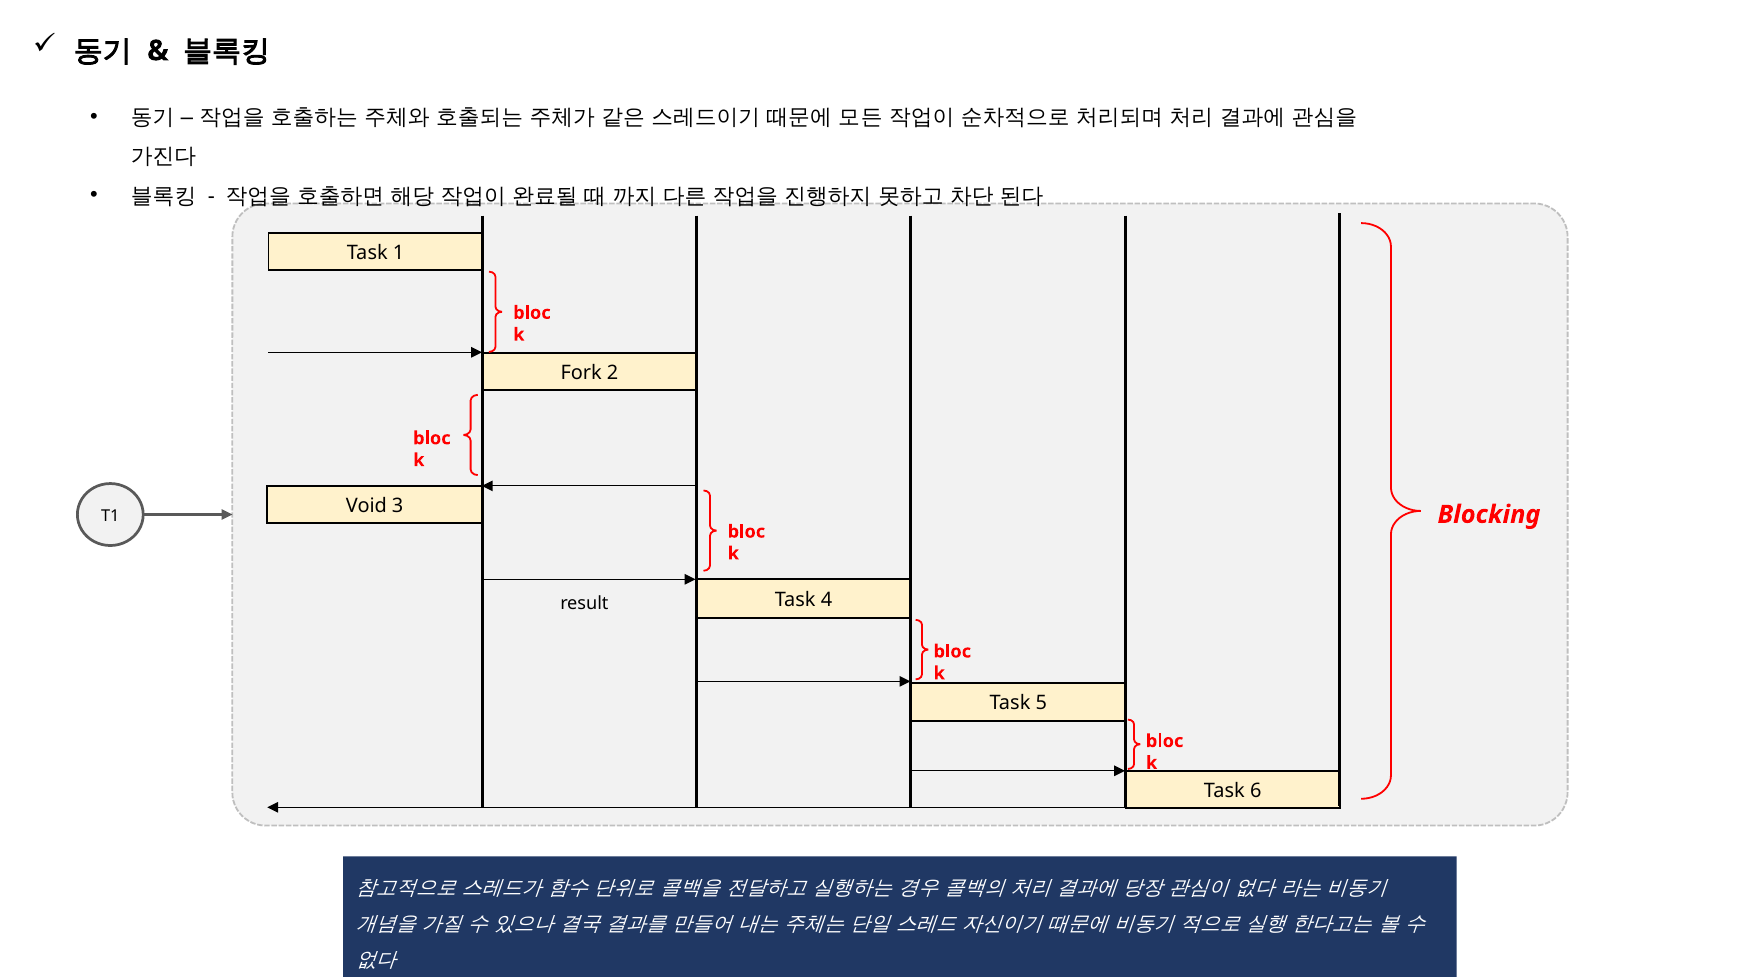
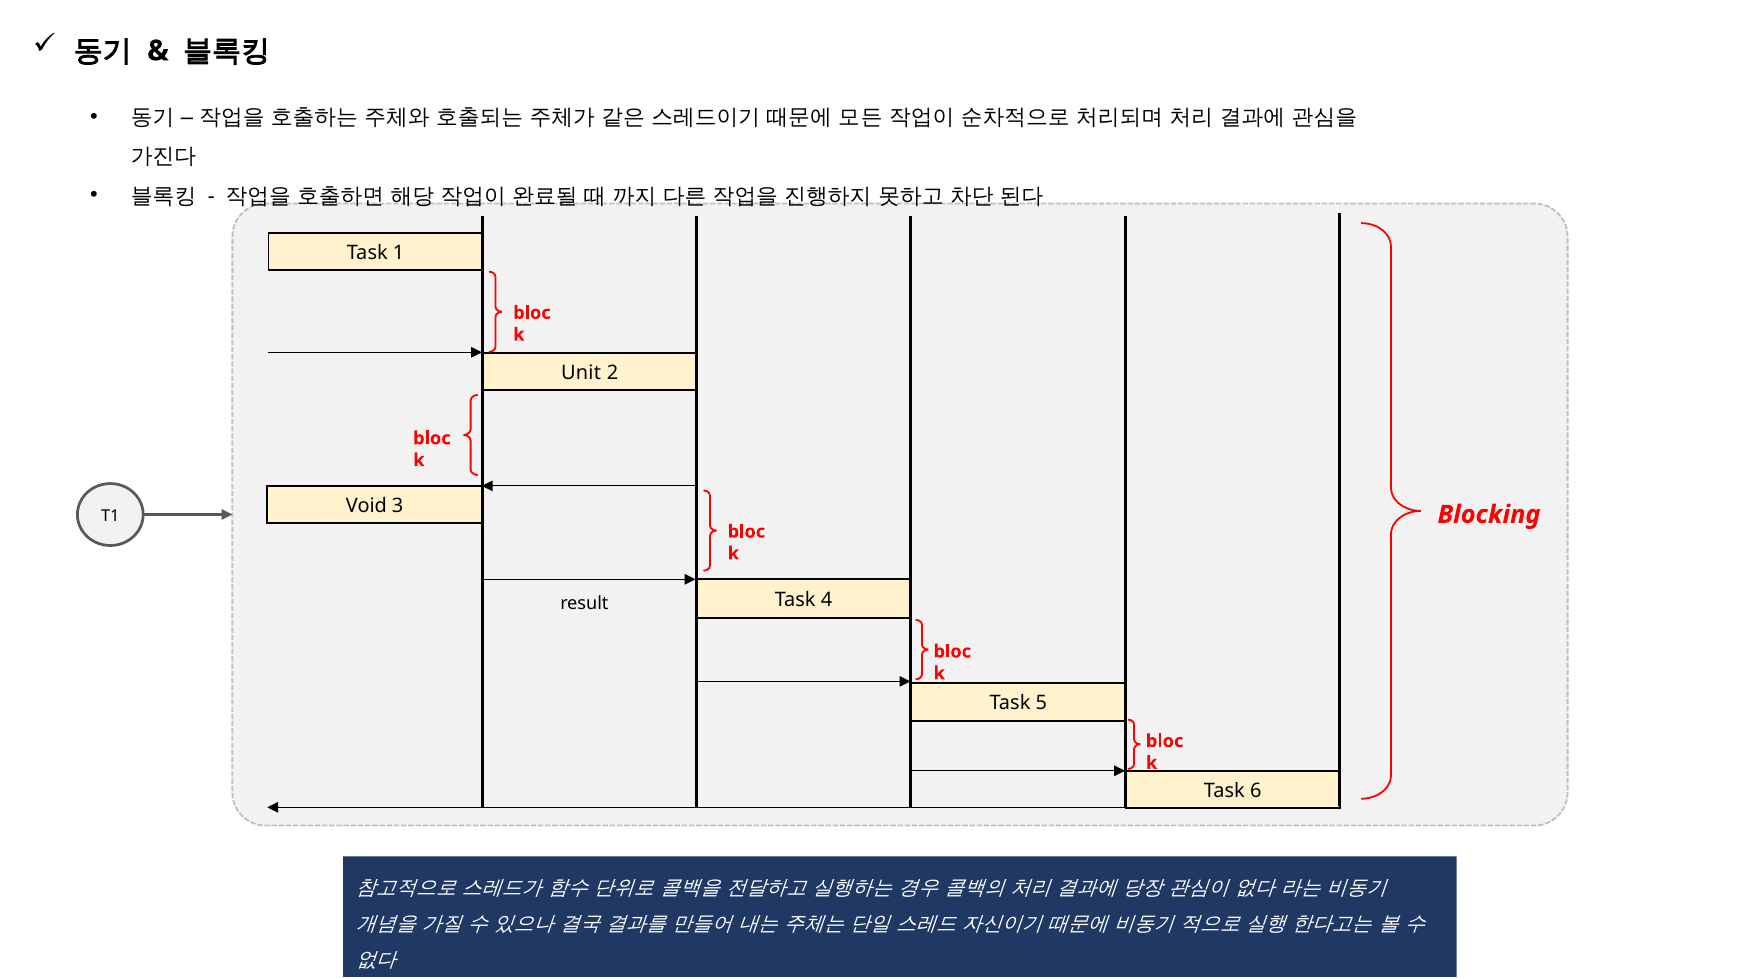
Fork: Fork -> Unit (581, 373)
